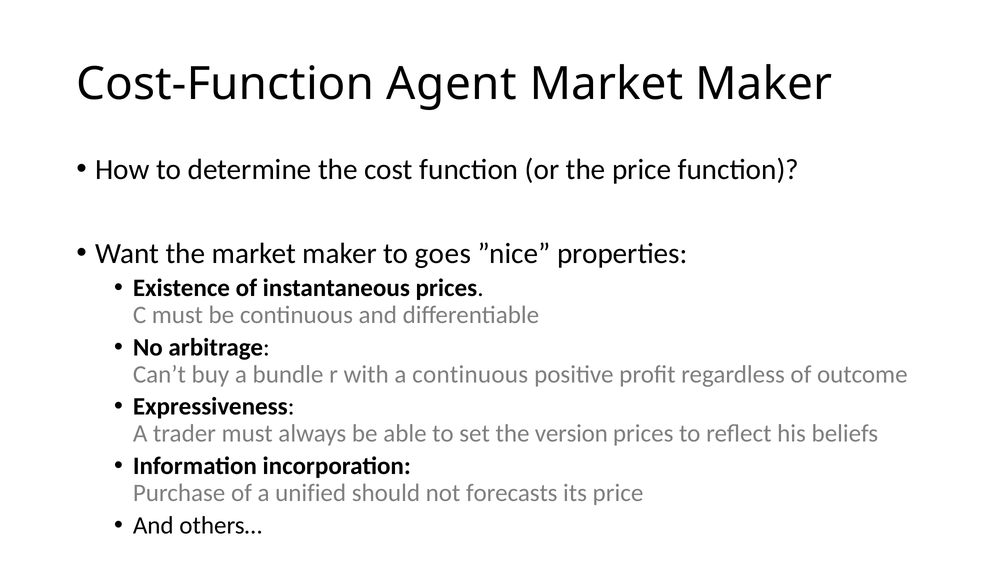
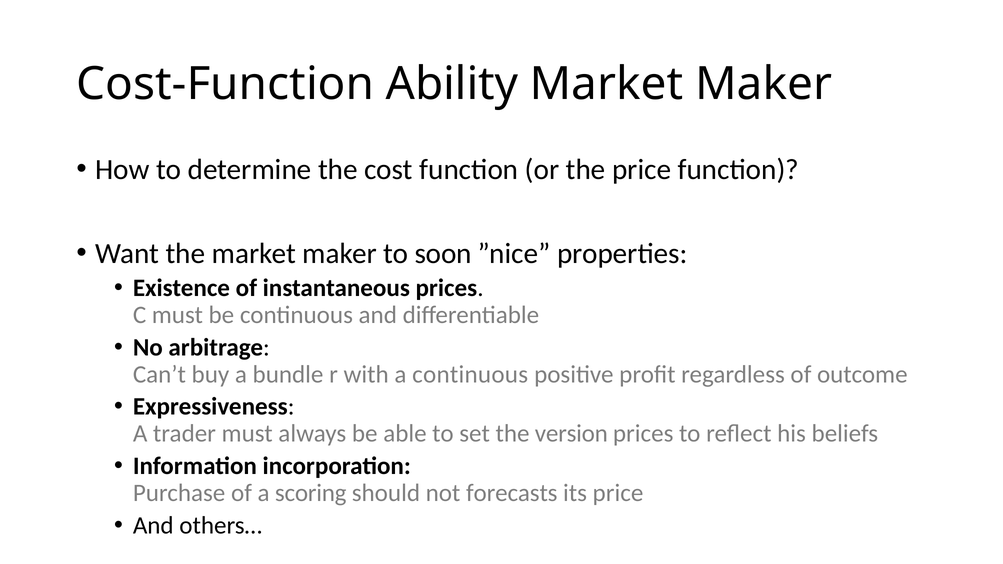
Agent: Agent -> Ability (452, 84)
goes: goes -> soon (443, 253)
unified: unified -> scoring (311, 493)
